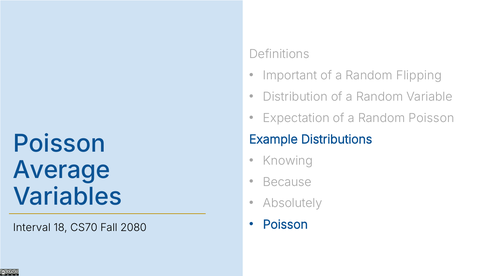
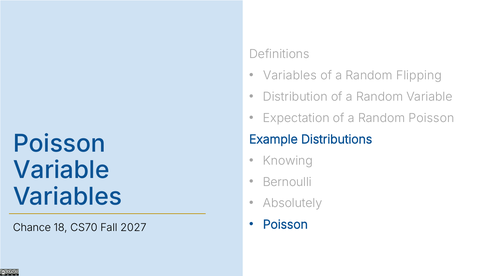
Important: Important -> Variables (290, 76)
Average: Average -> Variable (61, 170)
Because: Because -> Bernoulli (287, 182)
Interval: Interval -> Chance (32, 228)
2080: 2080 -> 2027 (133, 228)
